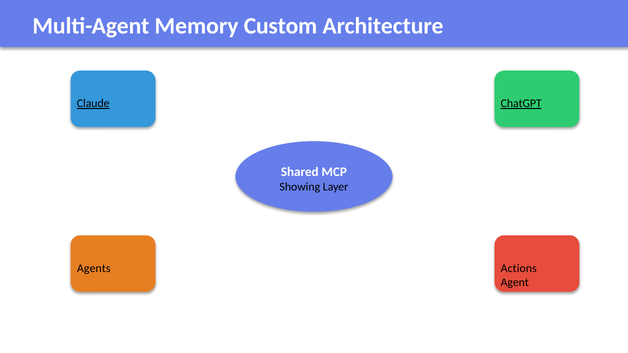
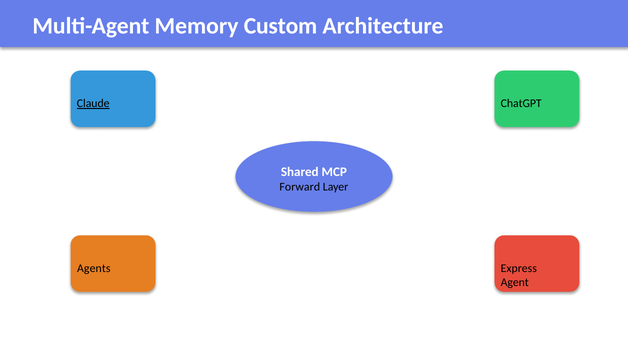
ChatGPT underline: present -> none (521, 104)
Showing: Showing -> Forward (300, 187)
Actions: Actions -> Express (519, 268)
